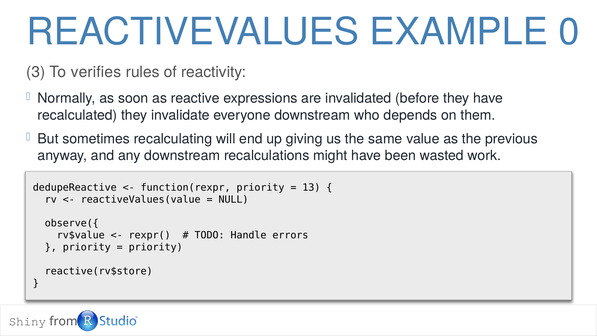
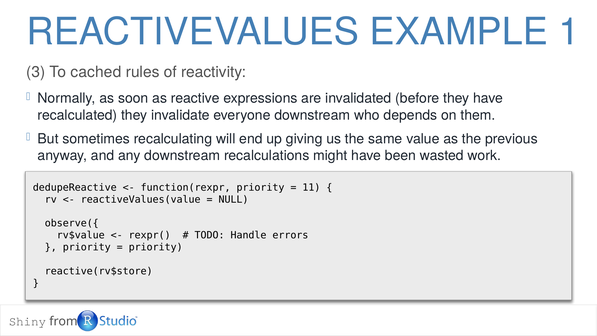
0: 0 -> 1 (569, 32)
verifies: verifies -> cached (96, 72)
13: 13 -> 11 (311, 187)
